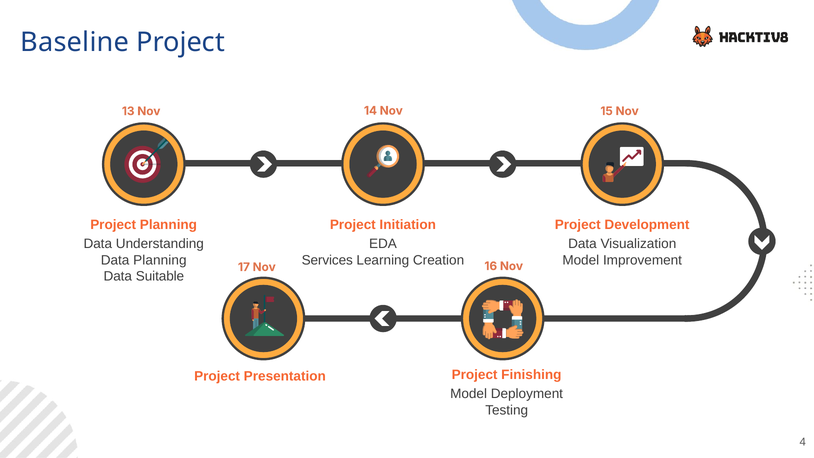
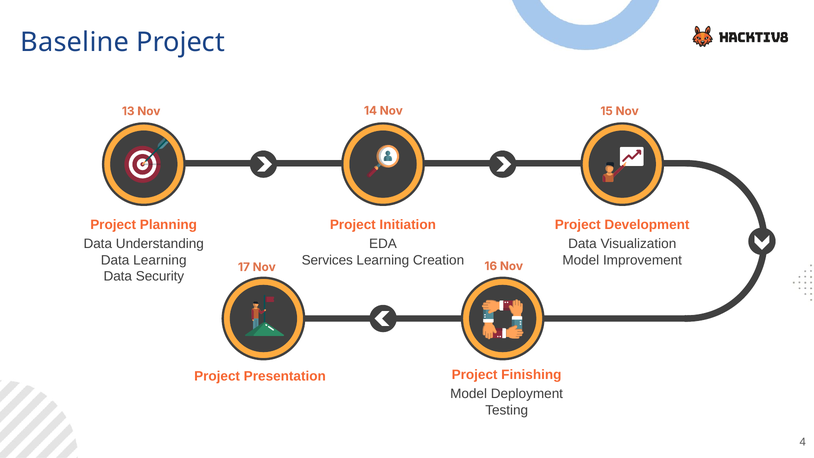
Data Planning: Planning -> Learning (160, 260)
Suitable: Suitable -> Security (160, 276)
